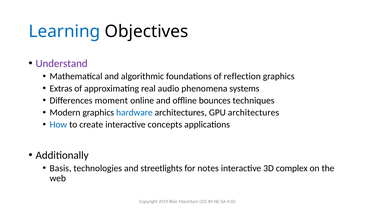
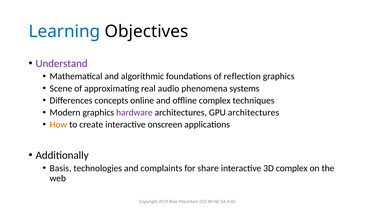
Extras: Extras -> Scene (61, 88)
moment: moment -> concepts (111, 100)
offline bounces: bounces -> complex (215, 100)
hardware colour: blue -> purple (134, 113)
How colour: blue -> orange (58, 125)
concepts: concepts -> onscreen (165, 125)
streetlights: streetlights -> complaints (161, 168)
notes: notes -> share (208, 168)
